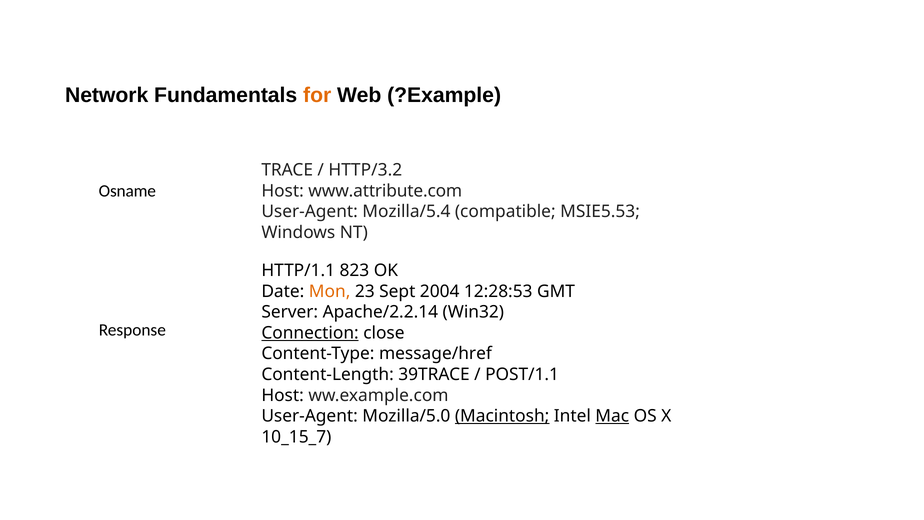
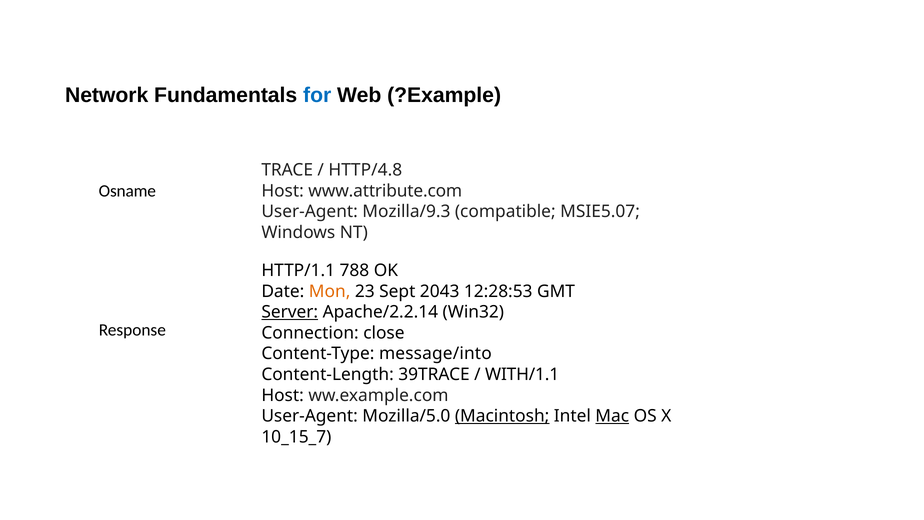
for colour: orange -> blue (317, 95)
HTTP/3.2: HTTP/3.2 -> HTTP/4.8 (365, 170)
Mozilla/5.4: Mozilla/5.4 -> Mozilla/9.3 (406, 212)
MSIE5.53: MSIE5.53 -> MSIE5.07 (600, 212)
823: 823 -> 788 (354, 270)
2004: 2004 -> 2043 (440, 291)
Server underline: none -> present (290, 312)
Connection underline: present -> none (310, 333)
message/href: message/href -> message/into (435, 354)
POST/1.1: POST/1.1 -> WITH/1.1 (522, 374)
